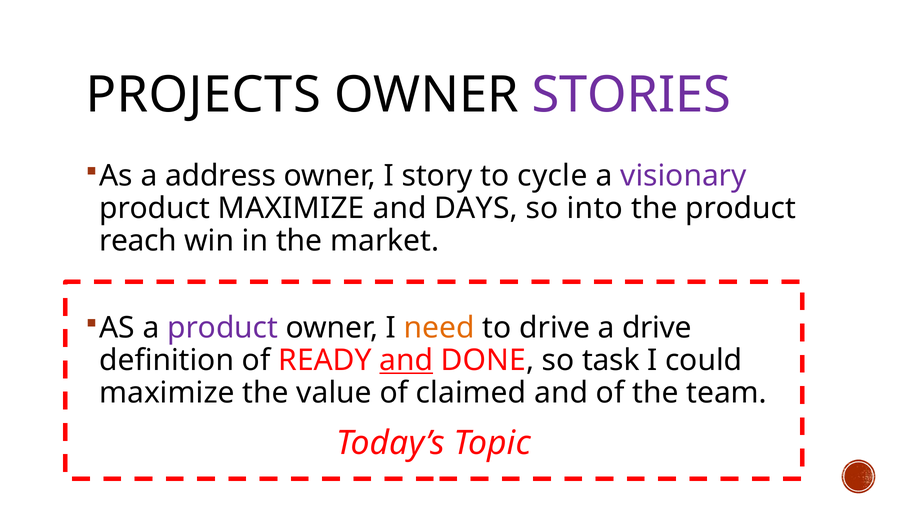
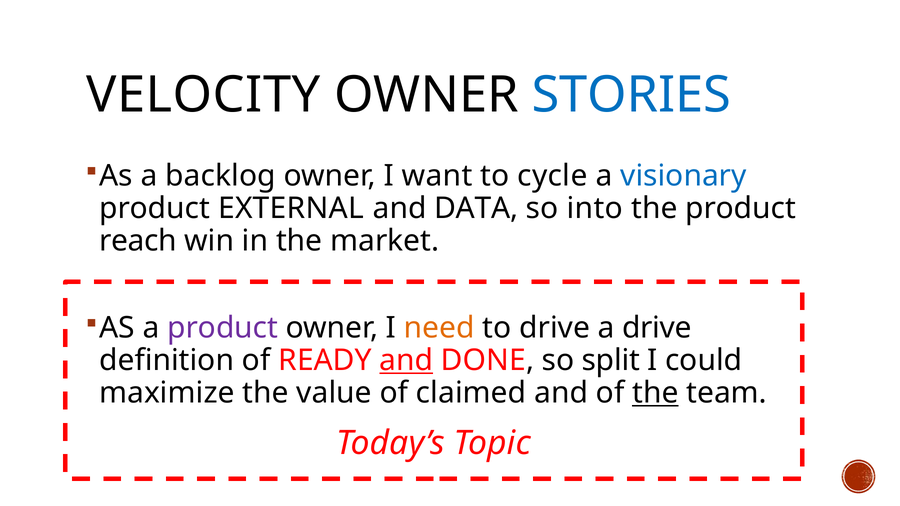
PROJECTS: PROJECTS -> VELOCITY (203, 95)
STORIES colour: purple -> blue (631, 95)
address: address -> backlog (220, 176)
story: story -> want (437, 176)
visionary colour: purple -> blue (684, 176)
product MAXIMIZE: MAXIMIZE -> EXTERNAL (291, 208)
DAYS: DAYS -> DATA (476, 208)
task: task -> split (611, 361)
the underline: none -> present (655, 393)
